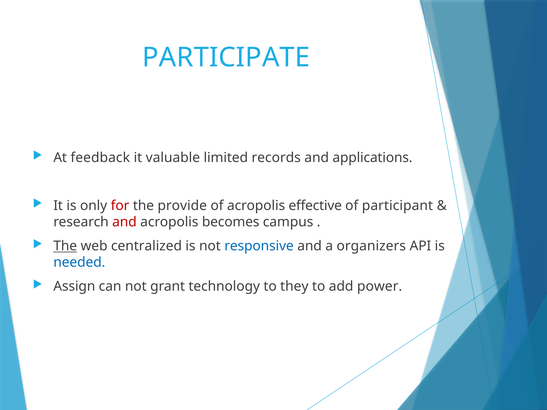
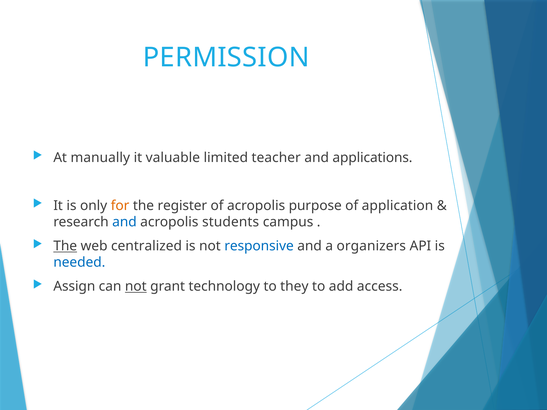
PARTICIPATE: PARTICIPATE -> PERMISSION (226, 58)
feedback: feedback -> manually (100, 158)
records: records -> teacher (276, 158)
for colour: red -> orange (120, 206)
provide: provide -> register (182, 206)
effective: effective -> purpose (315, 206)
participant: participant -> application (397, 206)
and colour: red -> blue (124, 222)
becomes: becomes -> students (231, 222)
not underline: none -> present (136, 287)
power: power -> access (380, 287)
